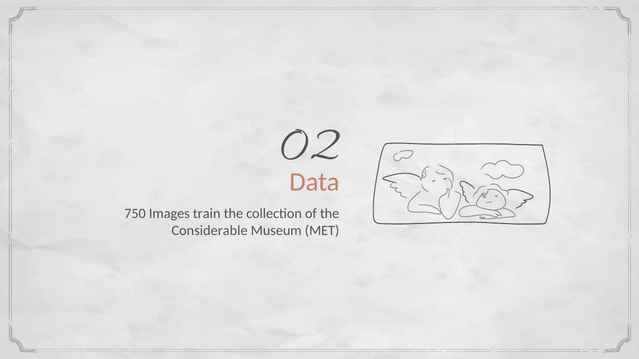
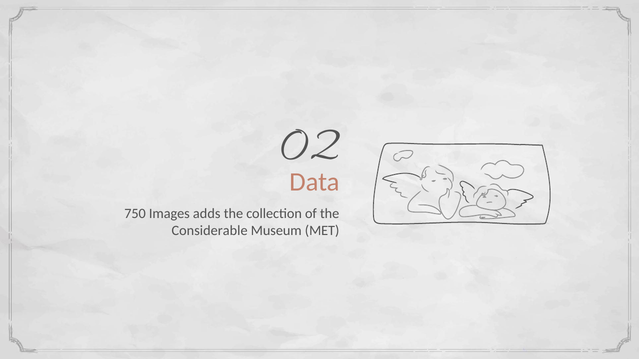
train: train -> adds (207, 214)
